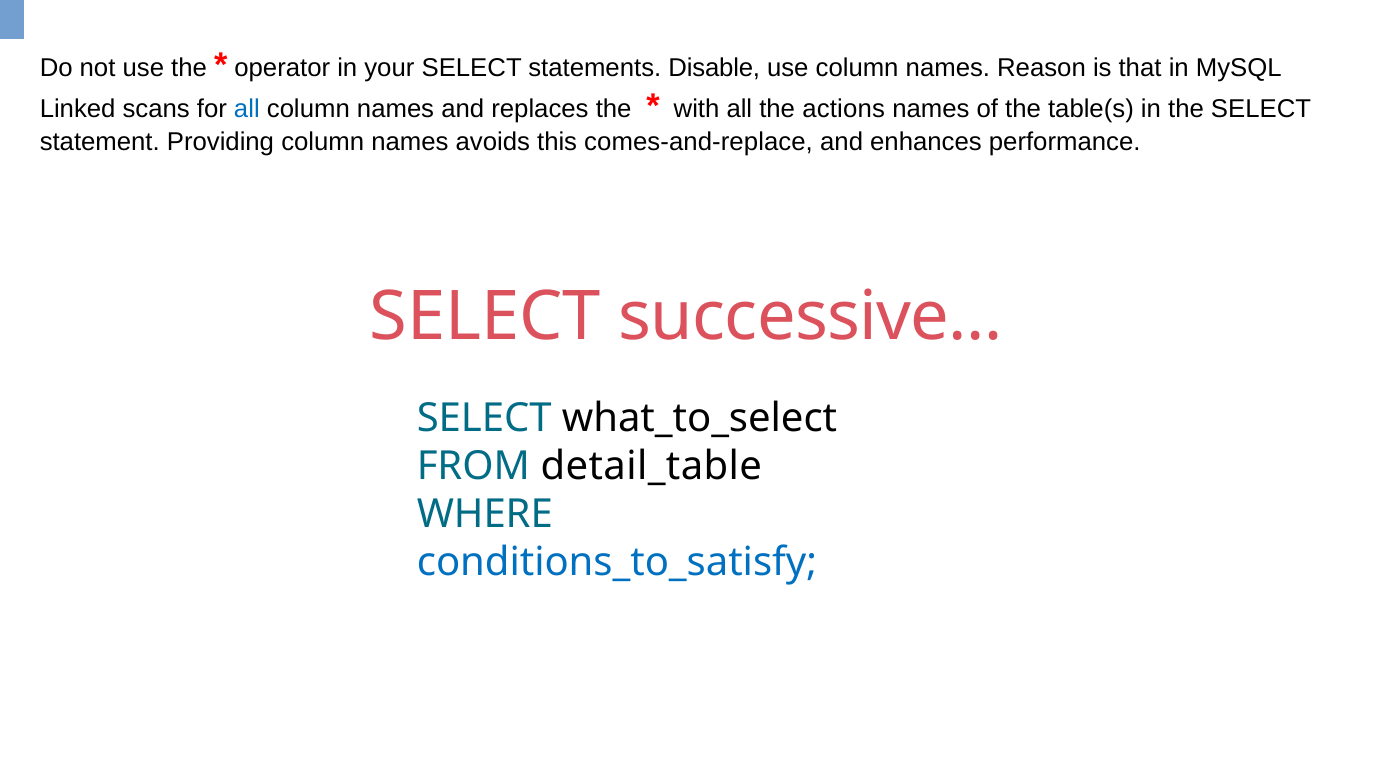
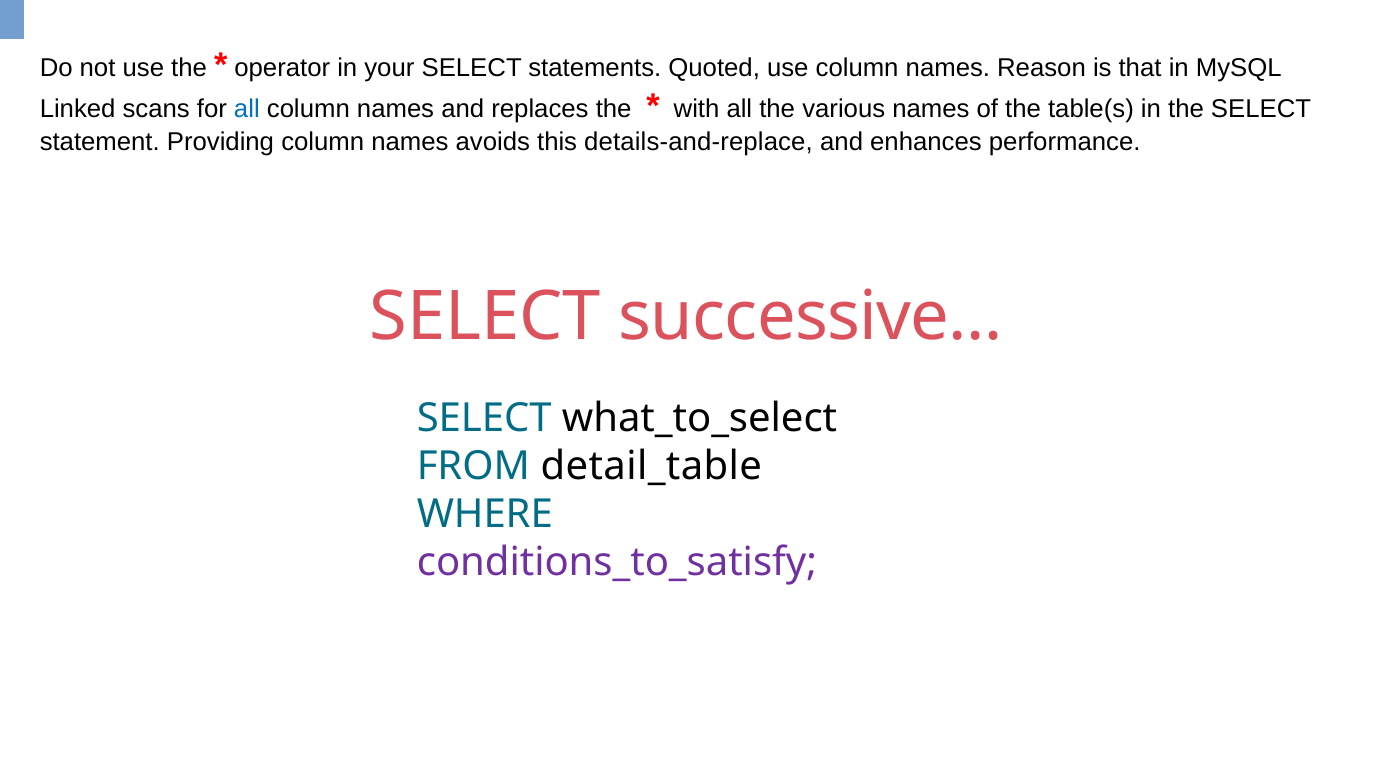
Disable: Disable -> Quoted (714, 68)
actions: actions -> various (844, 110)
comes-and-replace: comes-and-replace -> details-and-replace (699, 142)
conditions_to_satisfy colour: blue -> purple (617, 562)
